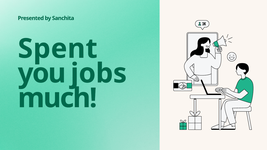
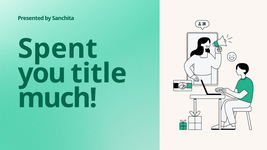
jobs: jobs -> title (99, 74)
